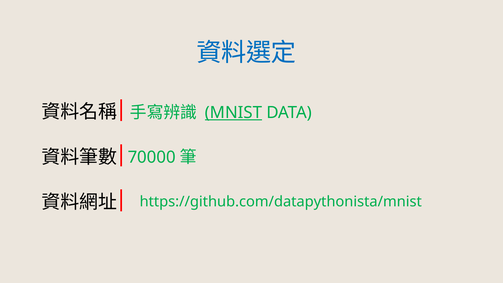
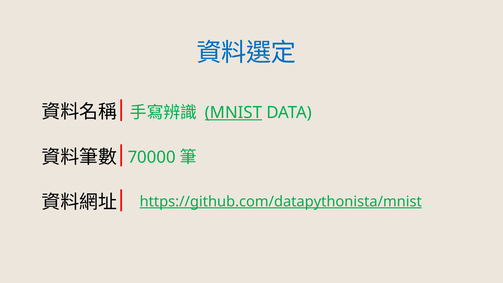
https://github.com/datapythonista/mnist underline: none -> present (281, 201)
